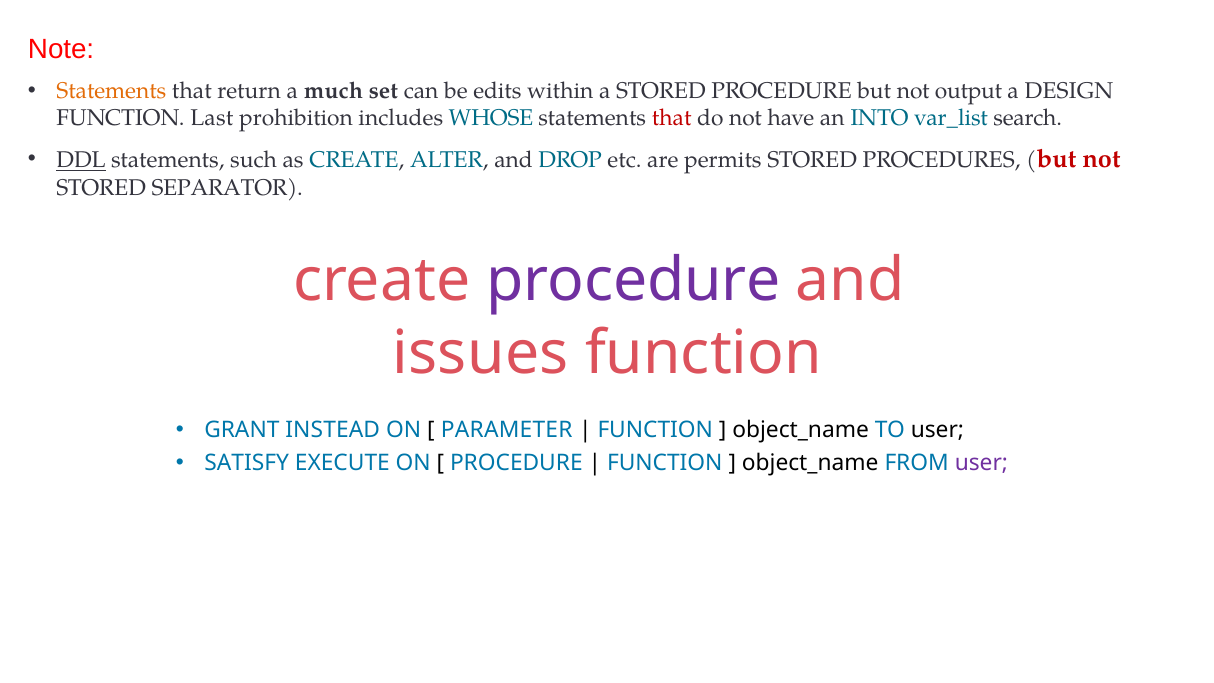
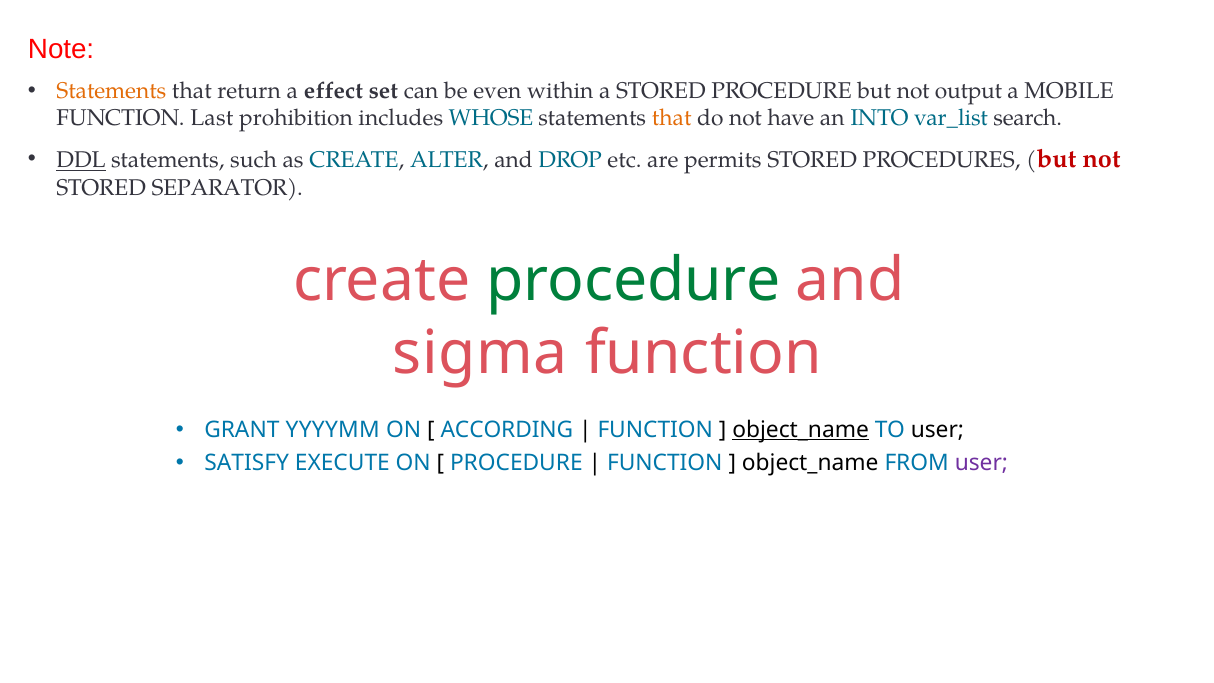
much: much -> effect (334, 91)
edits: edits -> even (497, 91)
DESIGN: DESIGN -> MOBILE (1069, 91)
that colour: red -> orange (672, 118)
procedure colour: purple -> green (633, 280)
issues: issues -> sigma (480, 353)
INSTEAD: INSTEAD -> YYYYMM (333, 430)
PARAMETER: PARAMETER -> ACCORDING (507, 430)
object_name underline: none -> present (801, 430)
